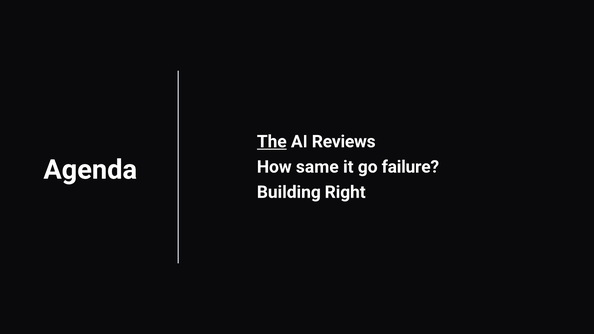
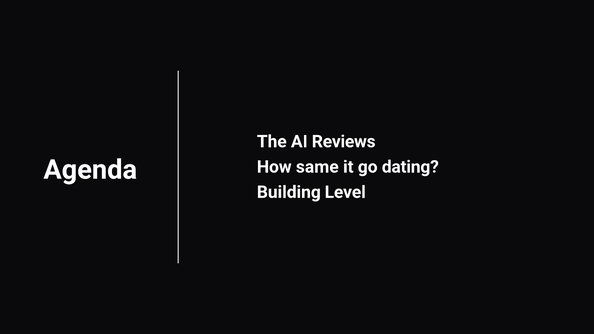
The underline: present -> none (272, 142)
failure: failure -> dating (410, 167)
Right: Right -> Level (345, 192)
